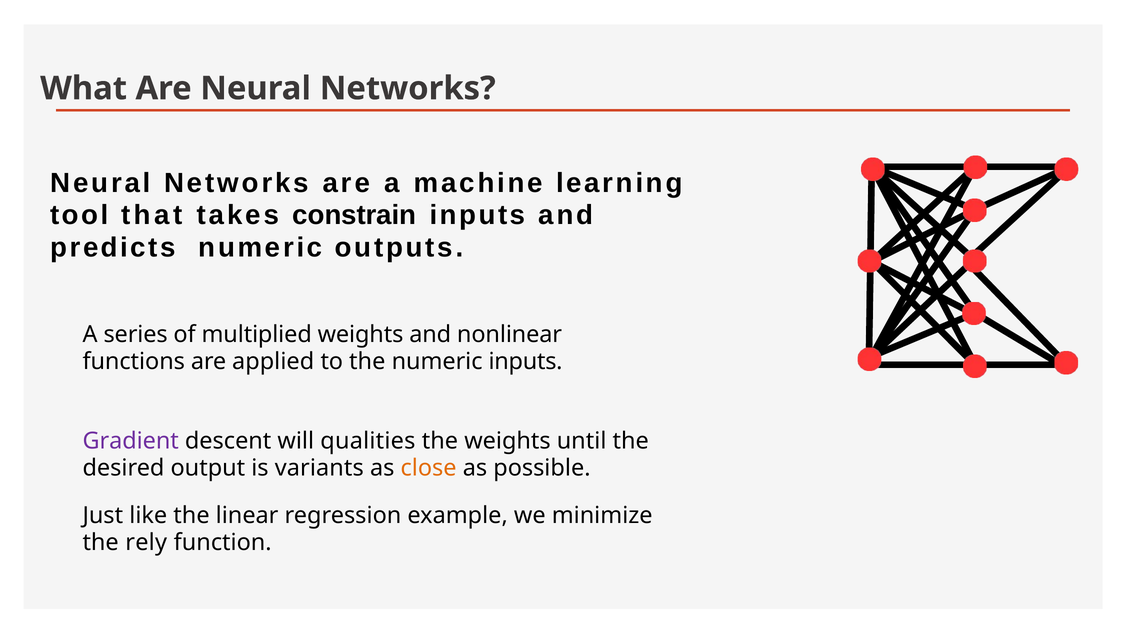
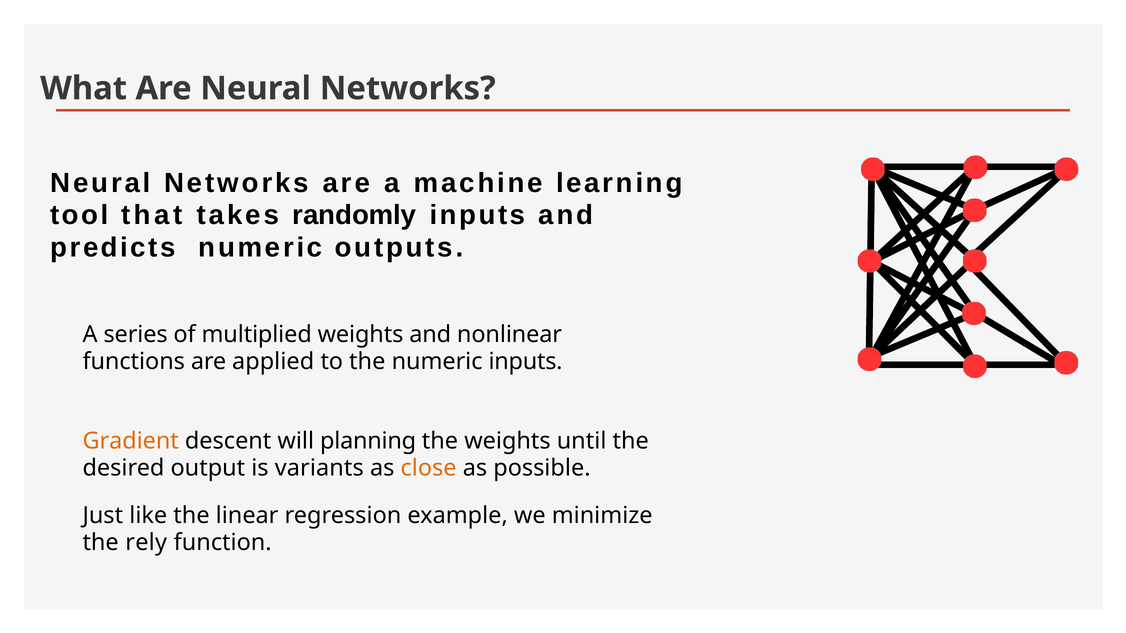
constrain: constrain -> randomly (354, 215)
Gradient colour: purple -> orange (131, 441)
qualities: qualities -> planning (368, 441)
